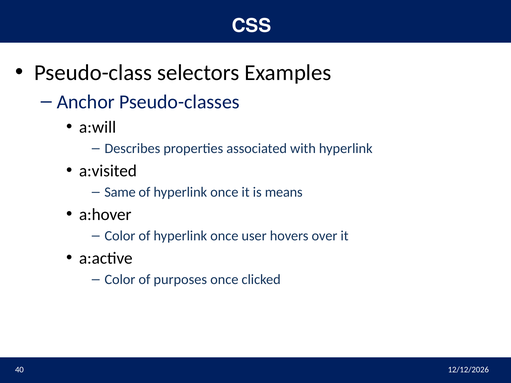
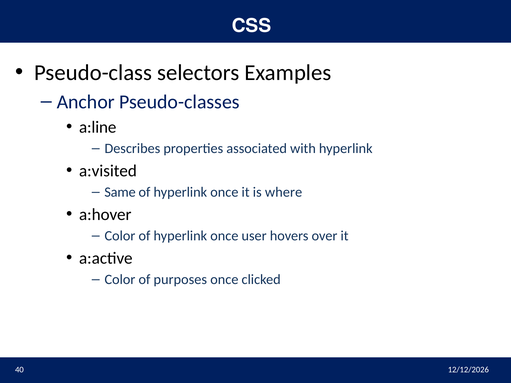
a:will: a:will -> a:line (98, 127)
means: means -> where (284, 192)
